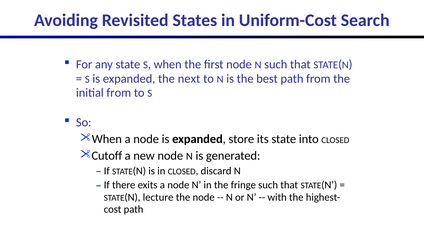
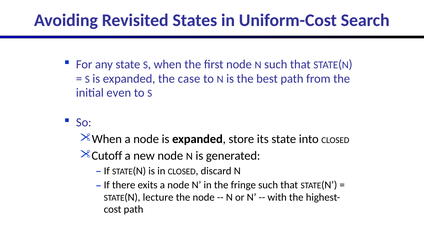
next: next -> case (189, 79)
initial from: from -> even (119, 93)
